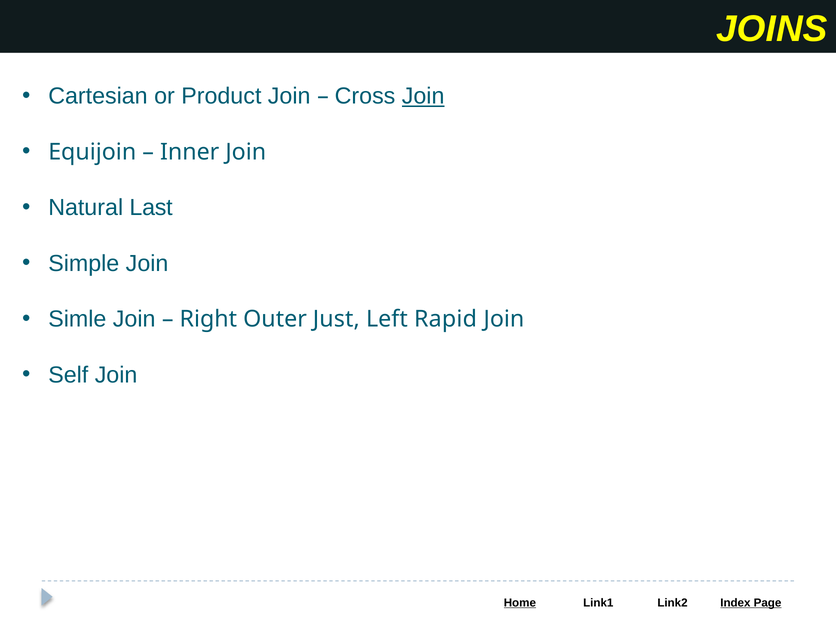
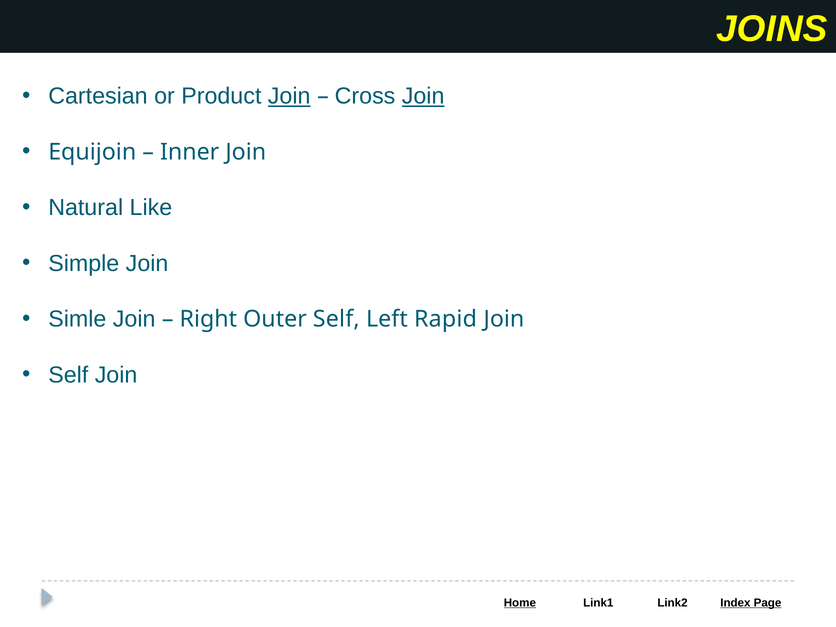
Join underline: none -> present (289, 96)
Last: Last -> Like (151, 208)
Outer Just: Just -> Self (336, 319)
